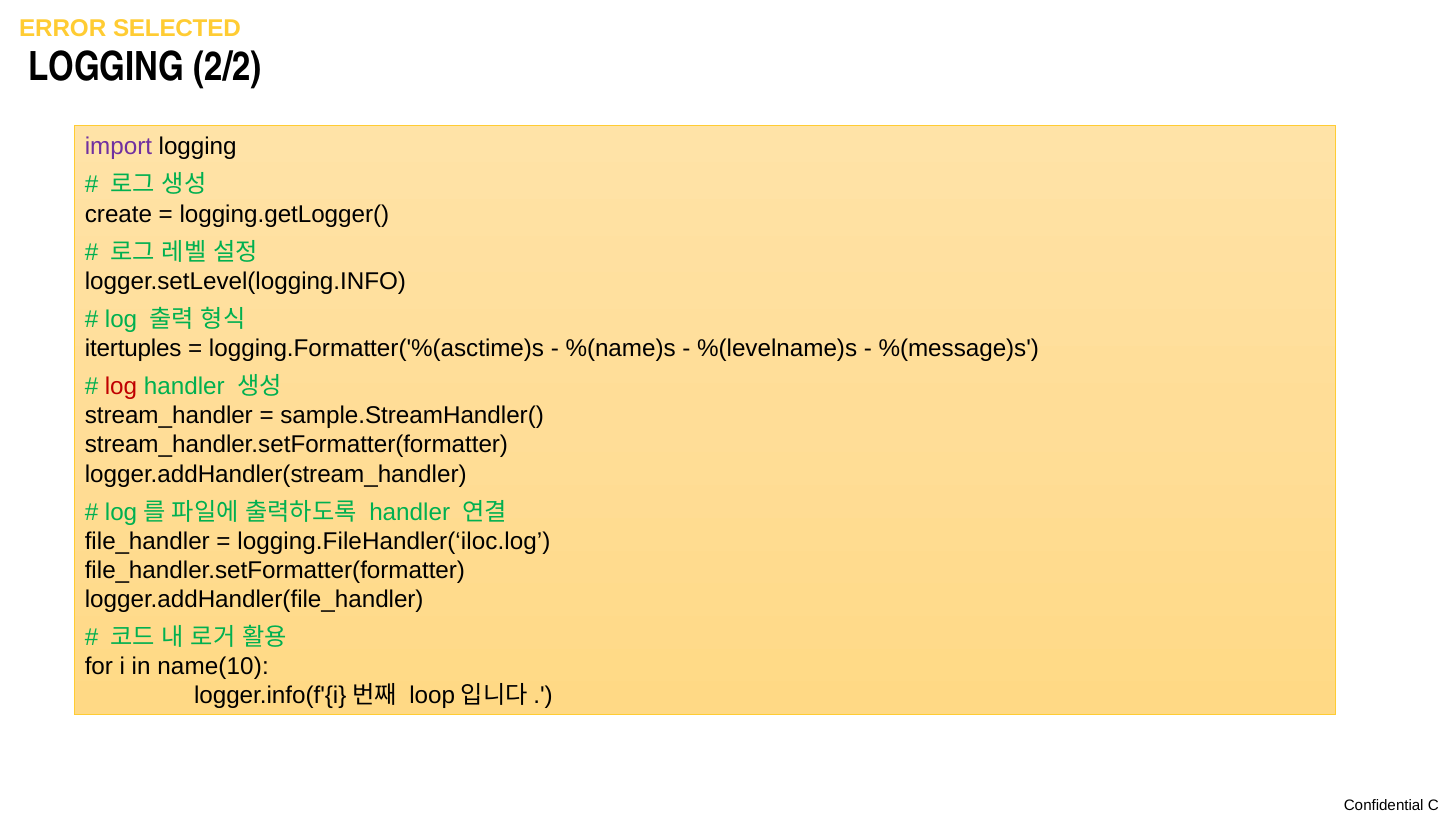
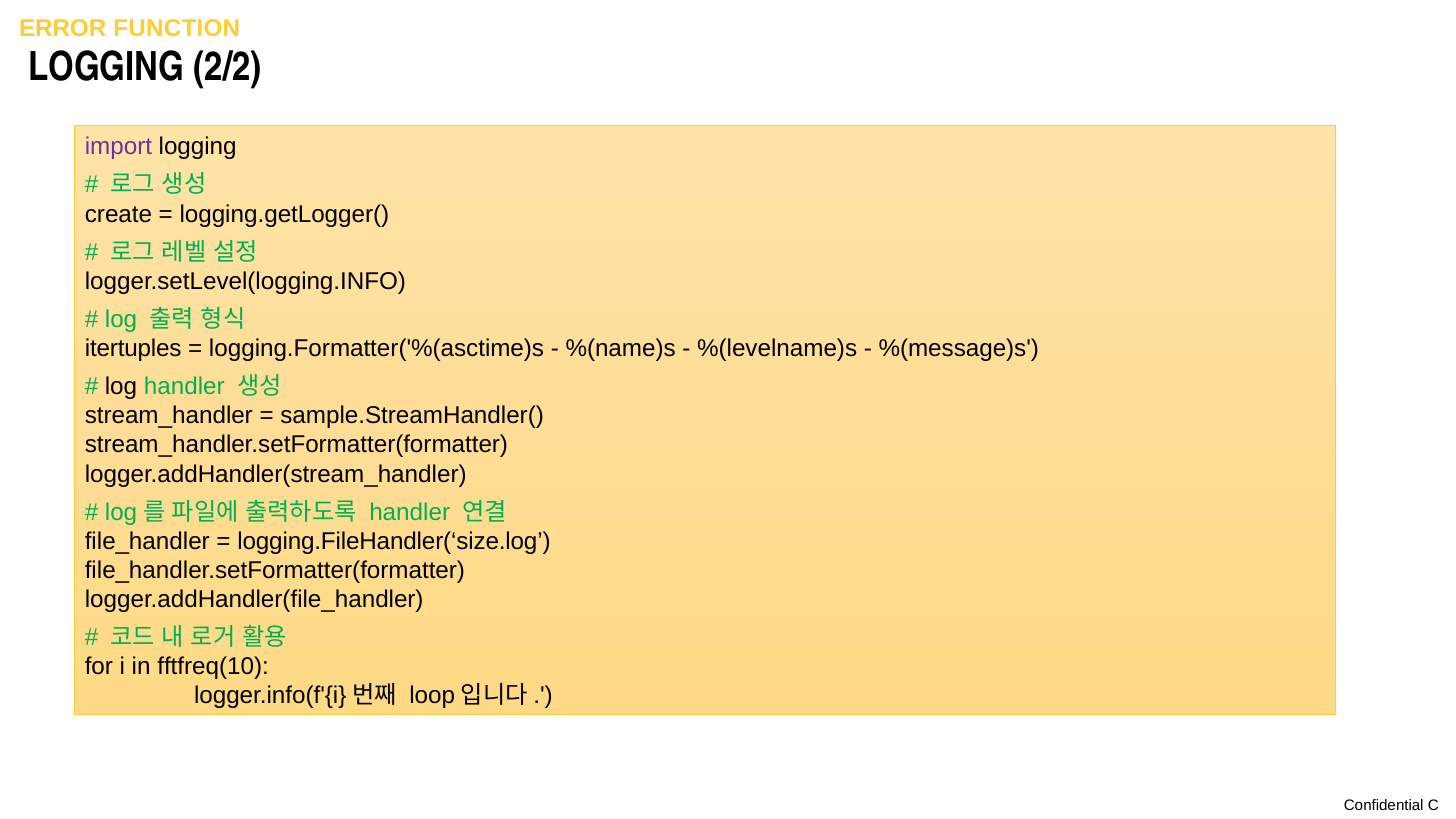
SELECTED: SELECTED -> FUNCTION (177, 29)
log colour: red -> black (121, 387)
logging.FileHandler(‘iloc.log: logging.FileHandler(‘iloc.log -> logging.FileHandler(‘size.log (394, 541)
name(10: name(10 -> fftfreq(10 (213, 667)
